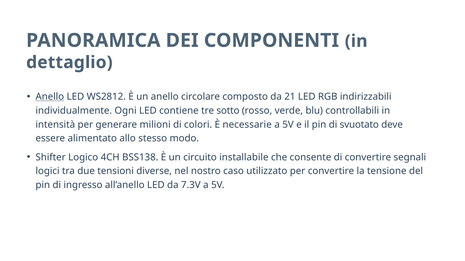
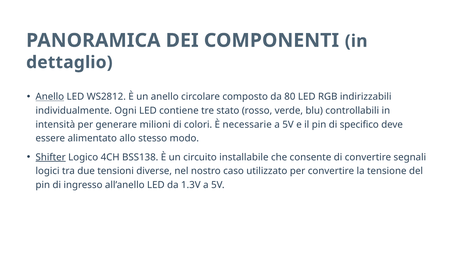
21: 21 -> 80 (290, 97)
sotto: sotto -> stato (228, 111)
svuotato: svuotato -> specifico (359, 125)
Shifter underline: none -> present (51, 158)
7.3V: 7.3V -> 1.3V (191, 185)
